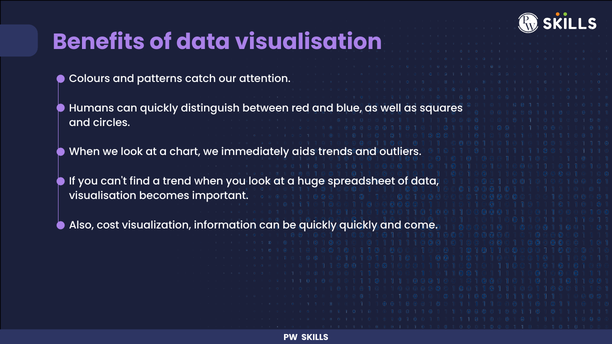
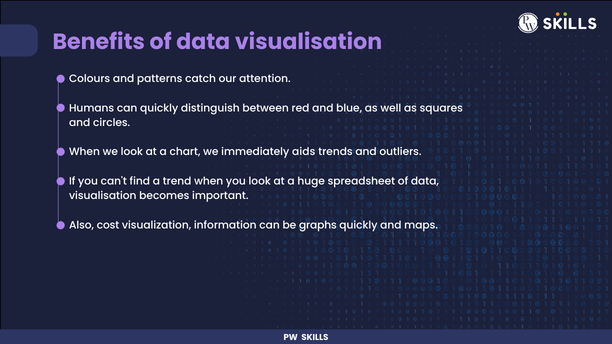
be quickly: quickly -> graphs (318, 225)
come: come -> maps (421, 225)
